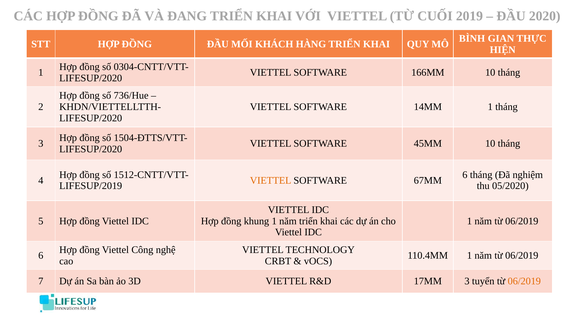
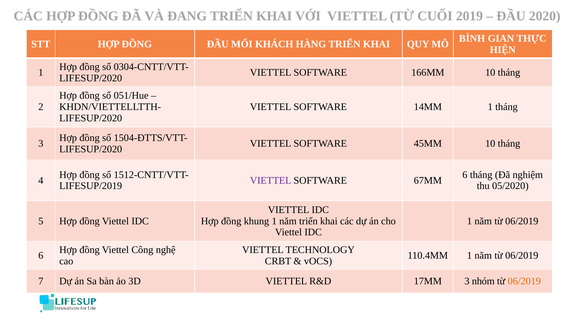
736/Hue: 736/Hue -> 051/Hue (131, 96)
VIETTEL colour: orange -> purple (271, 180)
tuyển: tuyển -> nhóm (483, 281)
